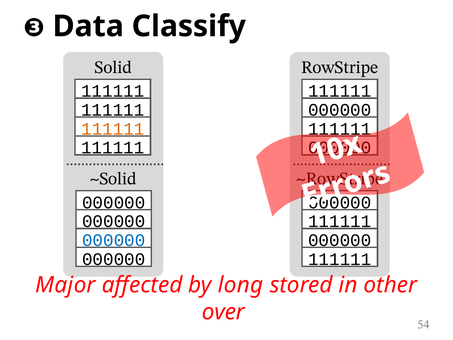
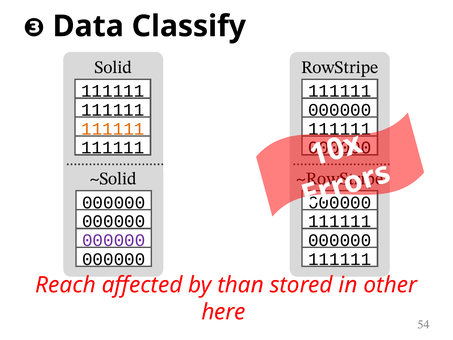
000000 colour: blue -> purple (114, 240)
Major: Major -> Reach (66, 285)
long: long -> than (241, 285)
over: over -> here (223, 312)
